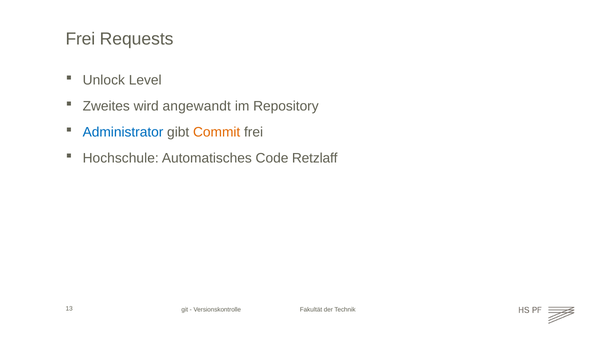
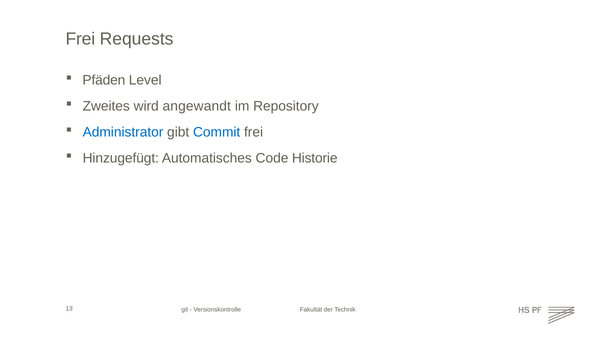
Unlock: Unlock -> Pfäden (104, 80)
Commit colour: orange -> blue (217, 132)
Hochschule: Hochschule -> Hinzugefügt (121, 159)
Retzlaff: Retzlaff -> Historie (315, 159)
